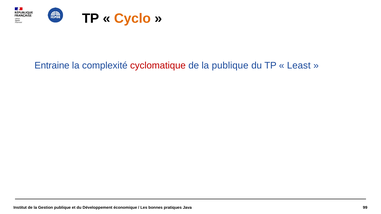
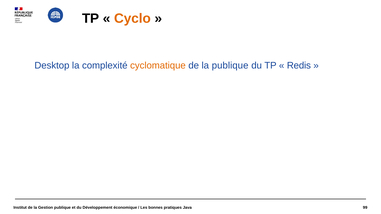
Entraine: Entraine -> Desktop (52, 66)
cyclomatique colour: red -> orange (158, 66)
Least: Least -> Redis (299, 66)
